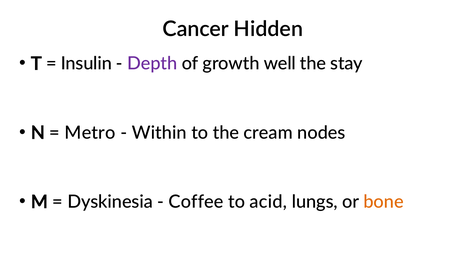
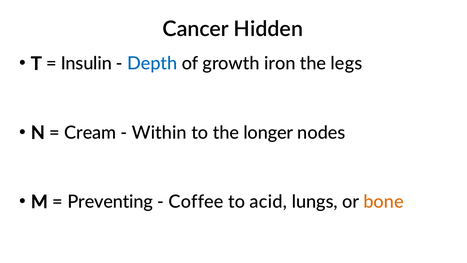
Depth colour: purple -> blue (152, 64)
well: well -> iron (280, 64)
stay: stay -> legs (346, 64)
Metro: Metro -> Cream (90, 133)
cream: cream -> longer (268, 133)
Dyskinesia: Dyskinesia -> Preventing (110, 202)
